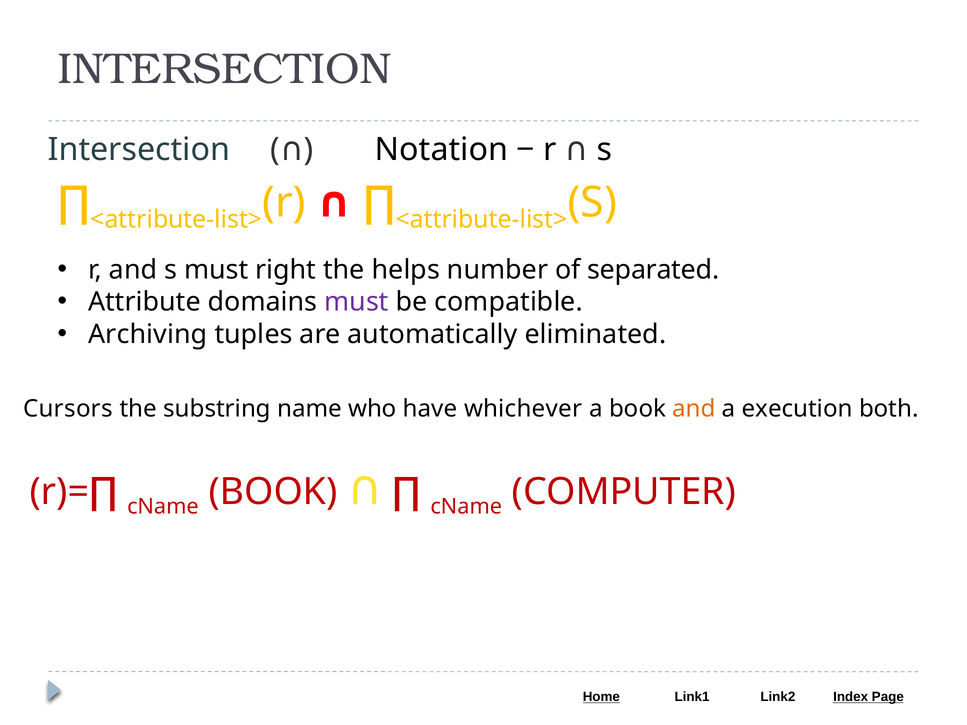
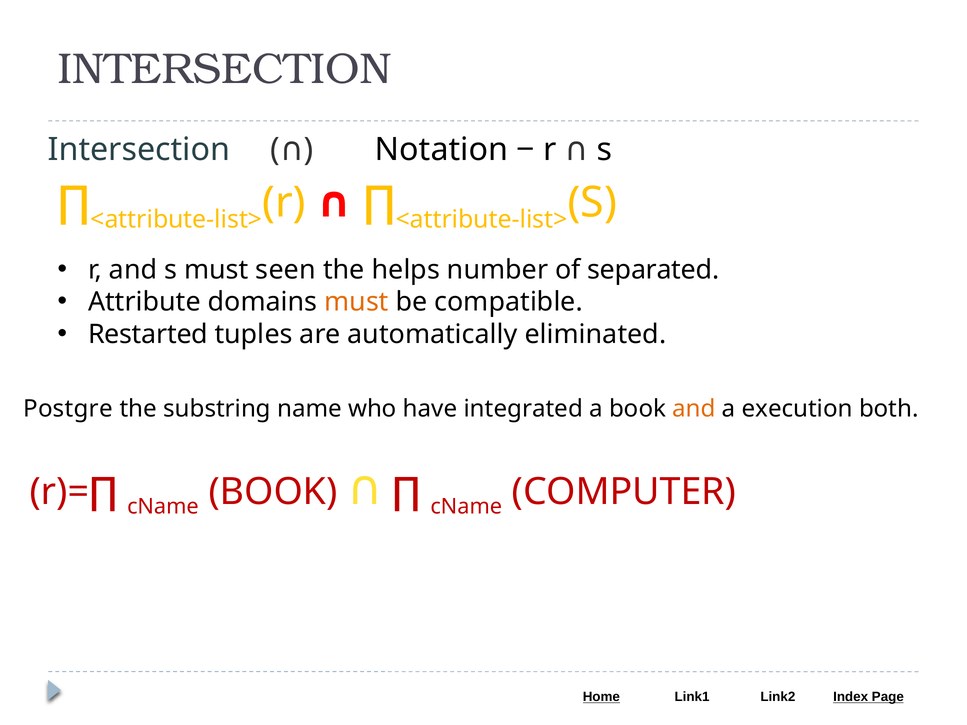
right: right -> seen (286, 270)
must colour: purple -> orange (356, 302)
Archiving: Archiving -> Restarted (148, 334)
Cursors: Cursors -> Postgre (68, 409)
whichever: whichever -> integrated (523, 409)
